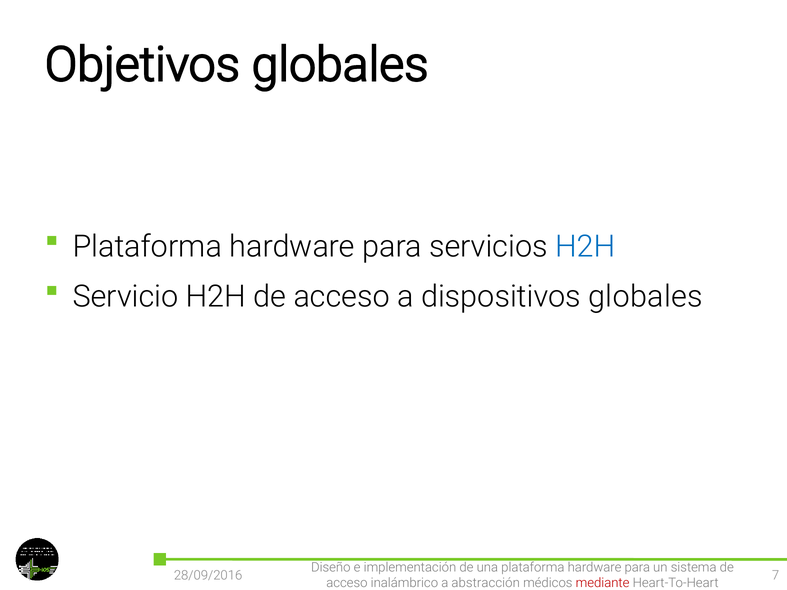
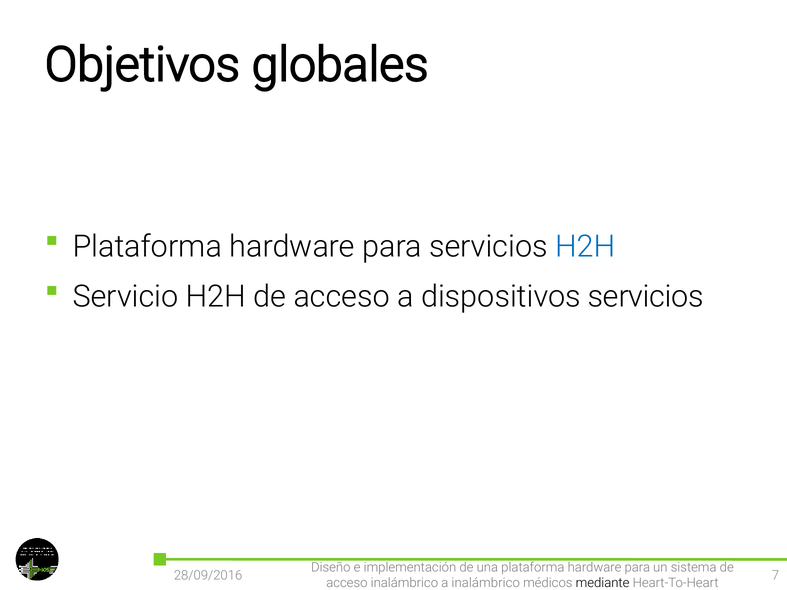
dispositivos globales: globales -> servicios (646, 297)
a abstracción: abstracción -> inalámbrico (486, 583)
mediante colour: red -> black (603, 583)
